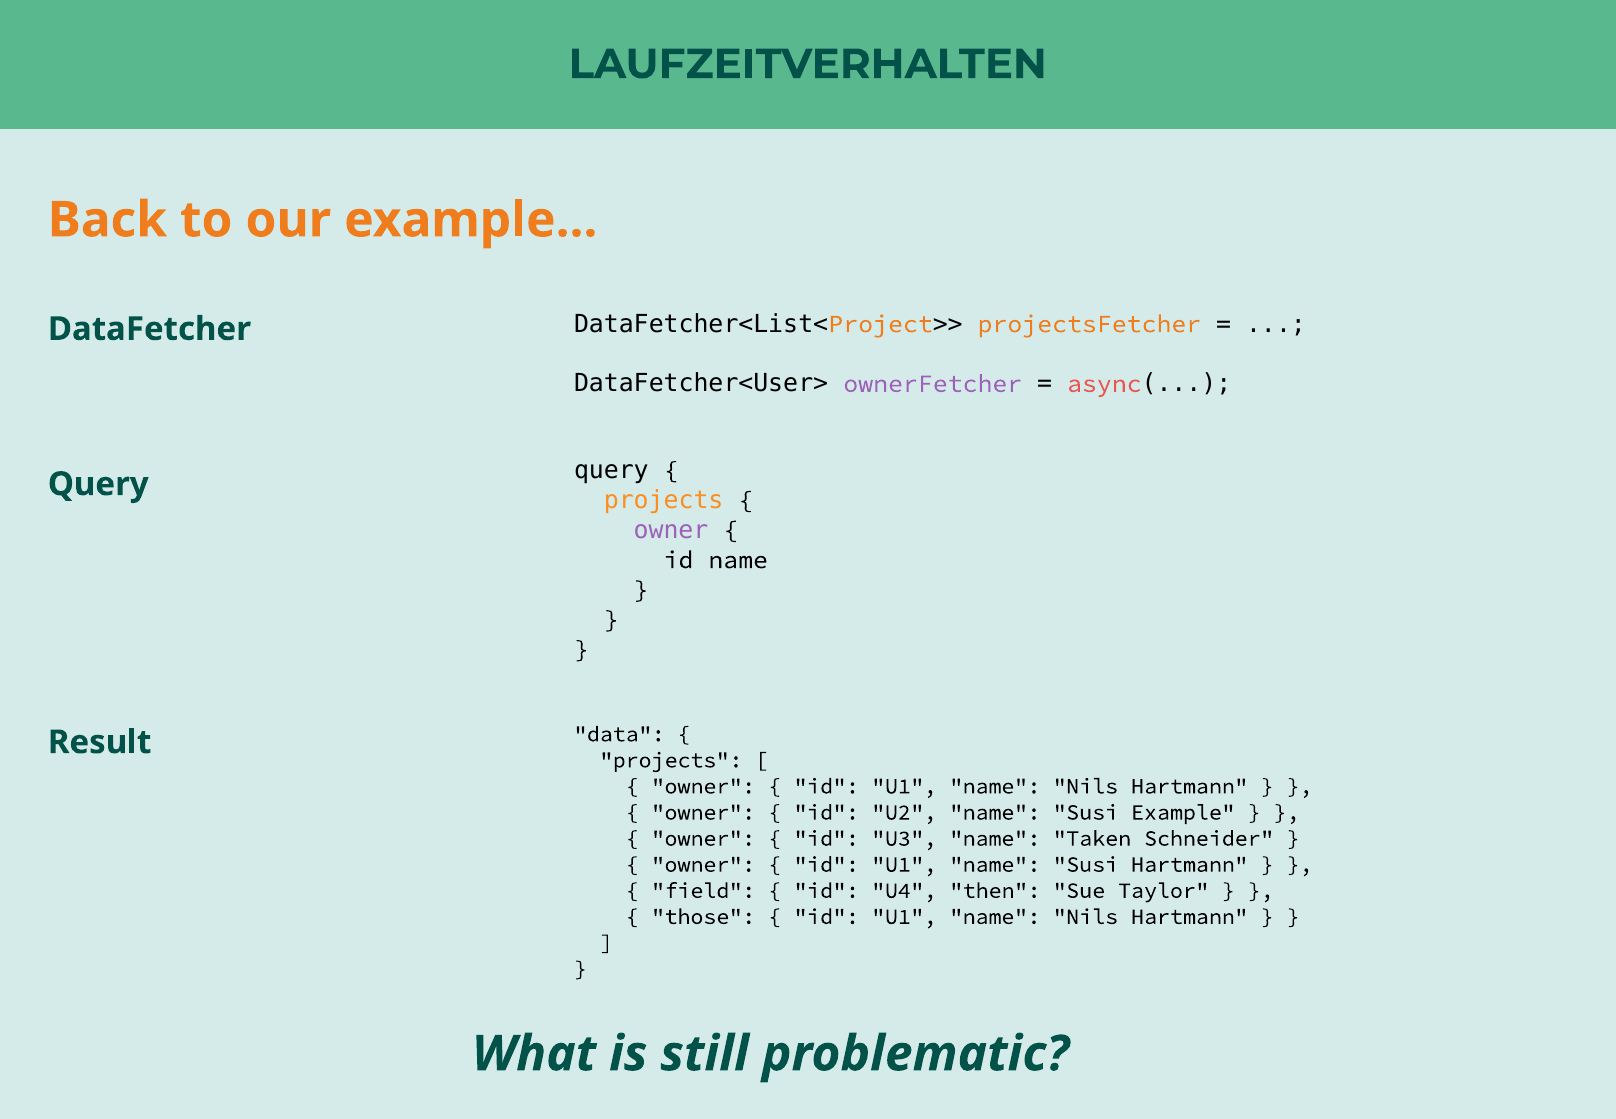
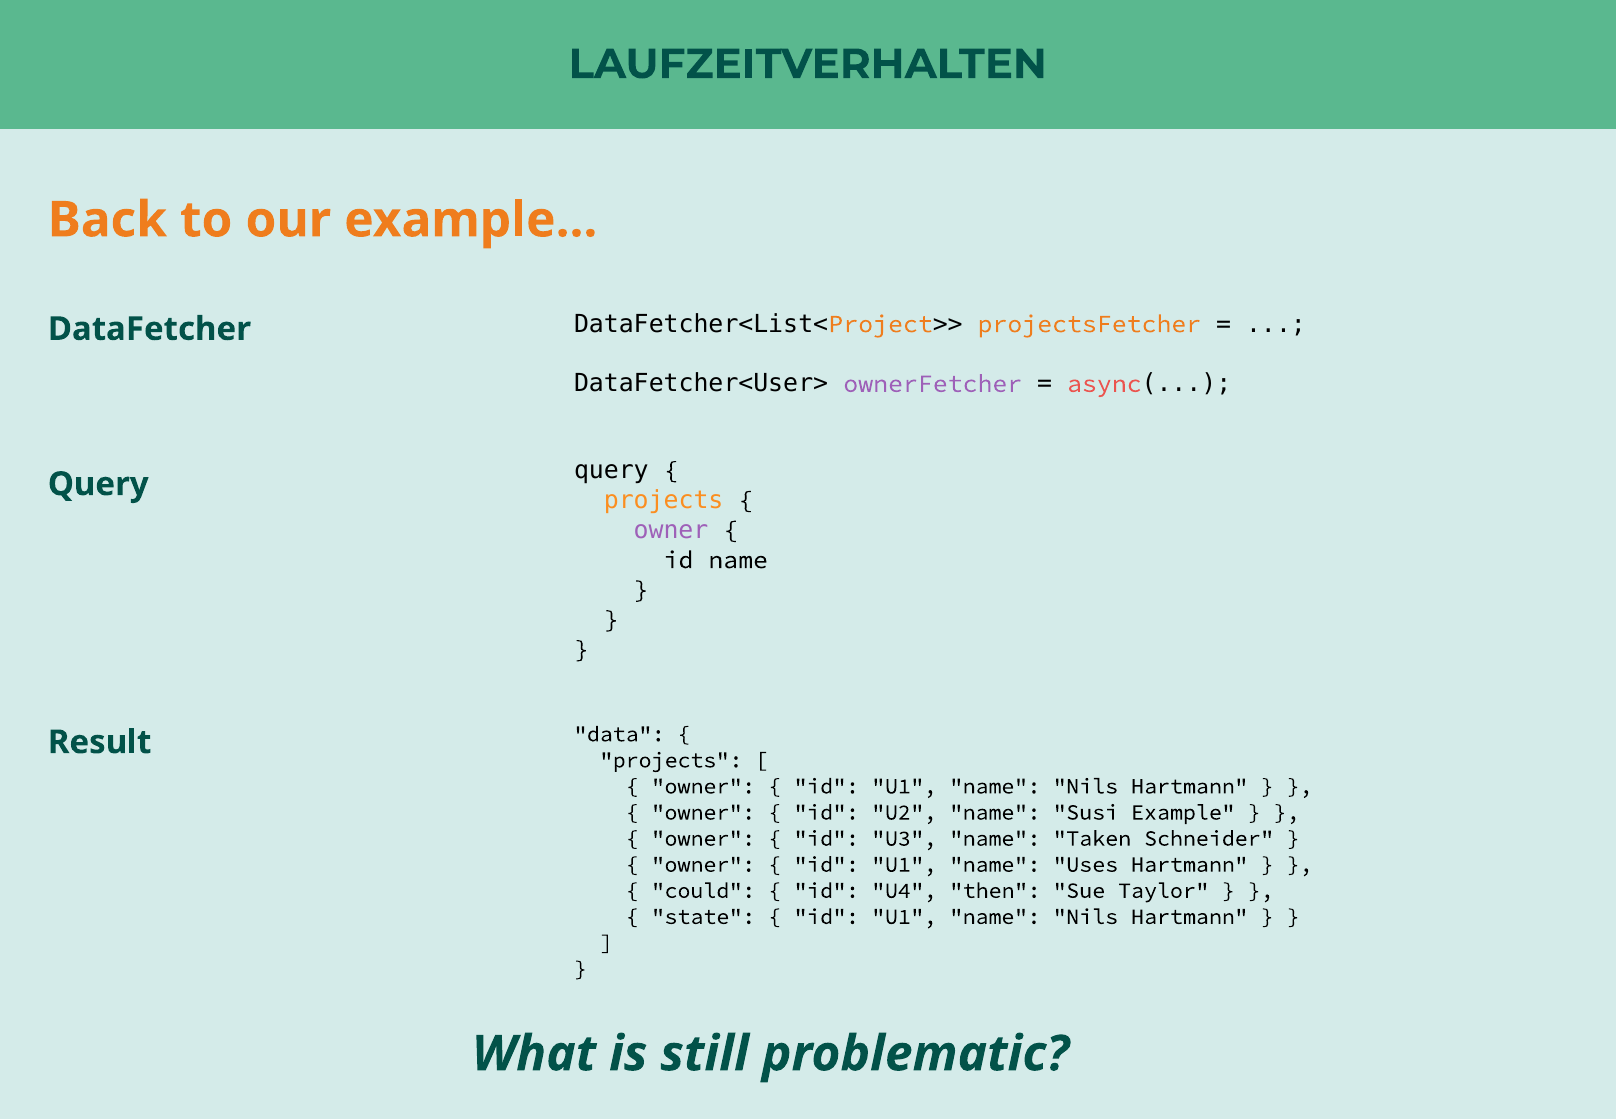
U1 name Susi: Susi -> Uses (1086, 864)
field: field -> could (703, 890)
those: those -> state (703, 916)
